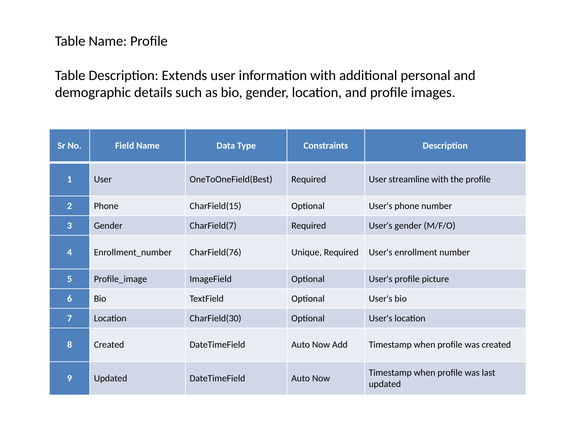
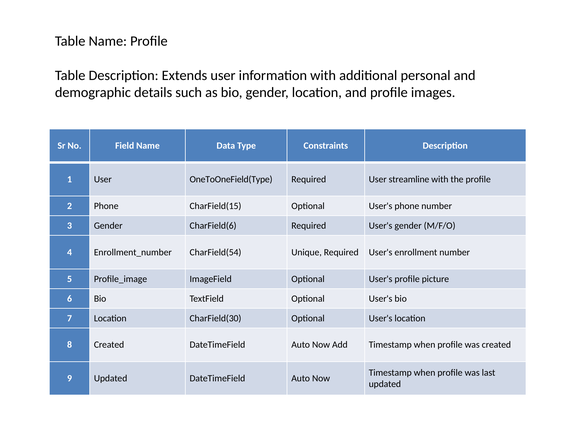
OneToOneField(Best: OneToOneField(Best -> OneToOneField(Type (231, 179)
CharField(7: CharField(7 -> CharField(6 (213, 225)
CharField(76: CharField(76 -> CharField(54 (215, 252)
